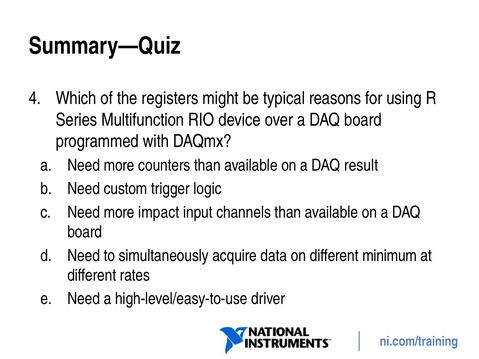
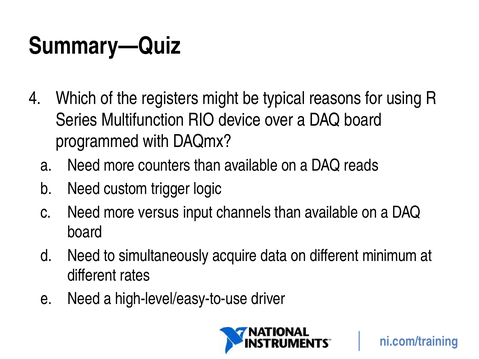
result: result -> reads (361, 166)
impact: impact -> versus (159, 212)
